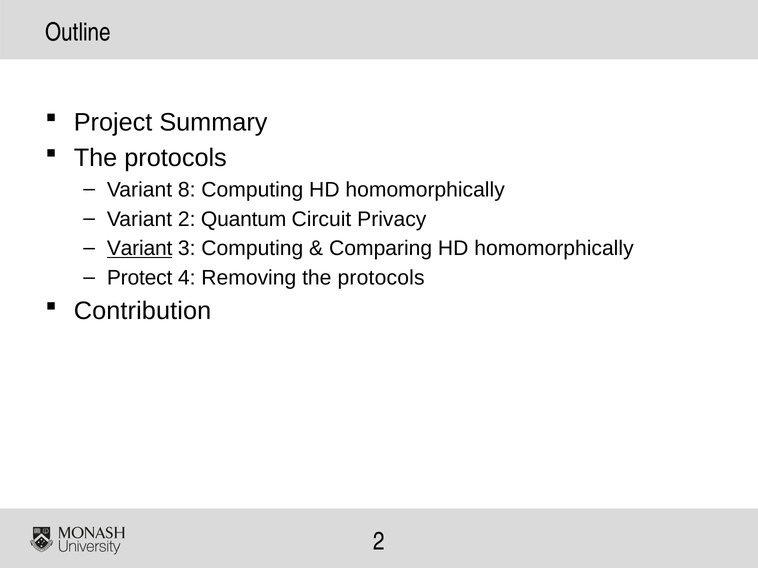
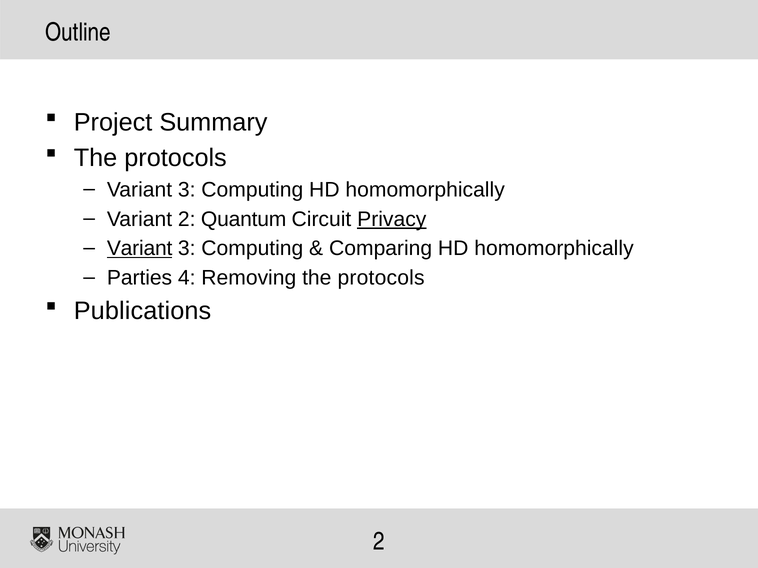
8: 8 -> 3 (187, 190)
Privacy underline: none -> present (392, 219)
Protect: Protect -> Parties (140, 278)
Contribution: Contribution -> Publications (143, 311)
